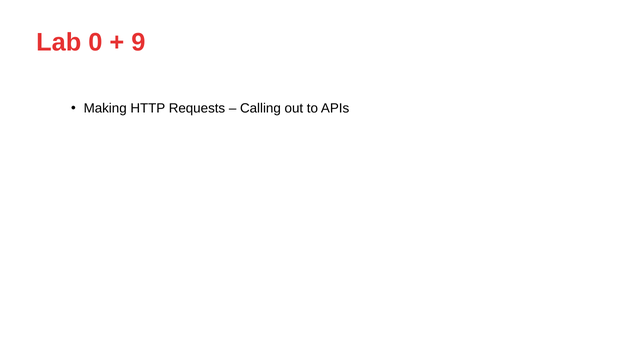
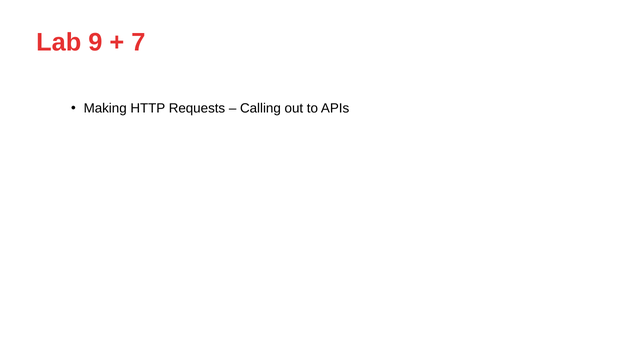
0: 0 -> 9 (95, 42)
9: 9 -> 7 (138, 42)
